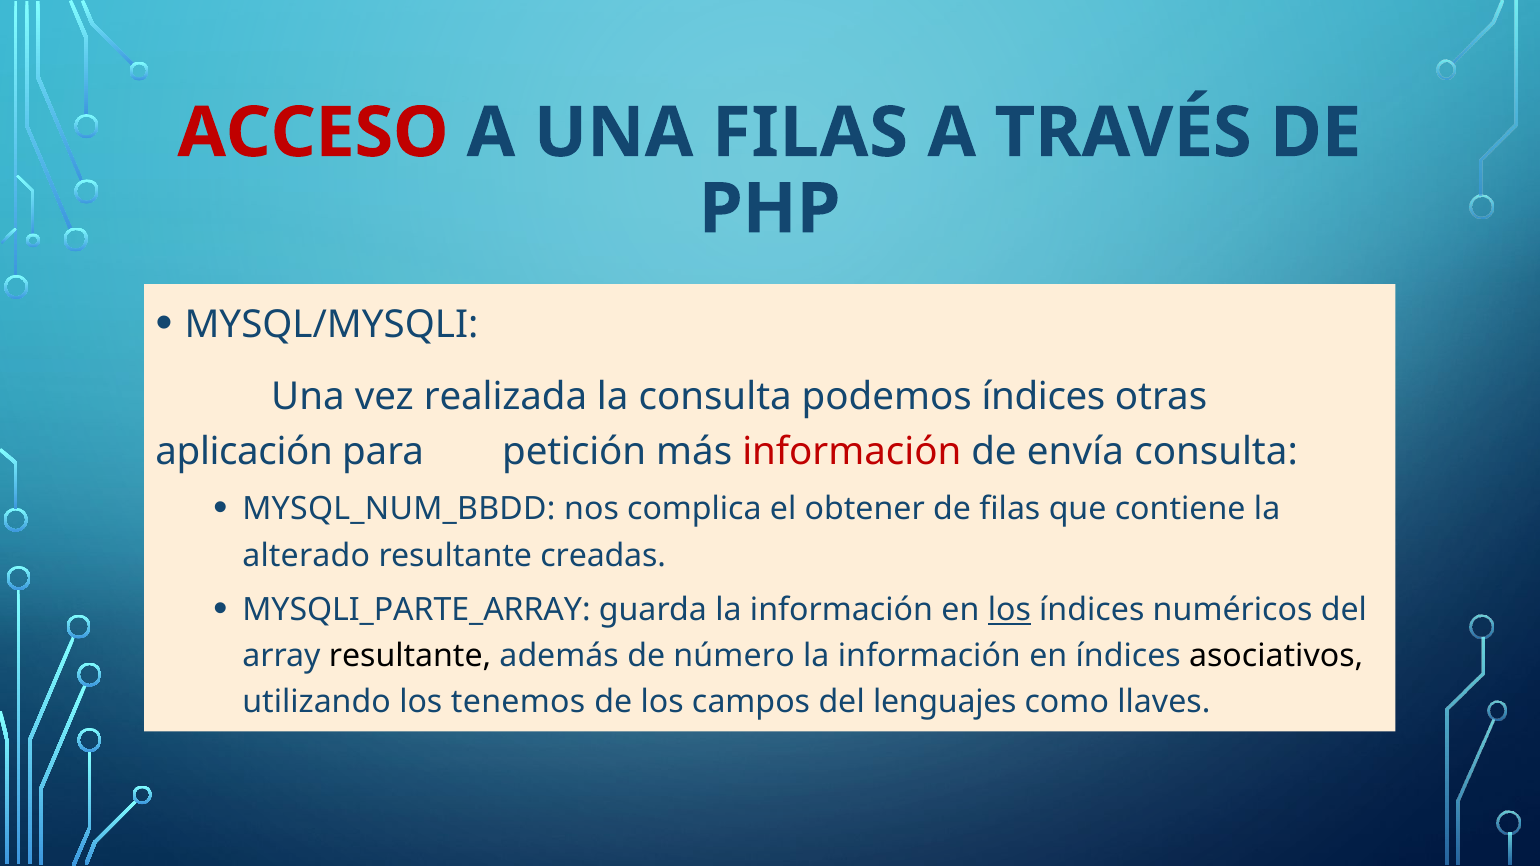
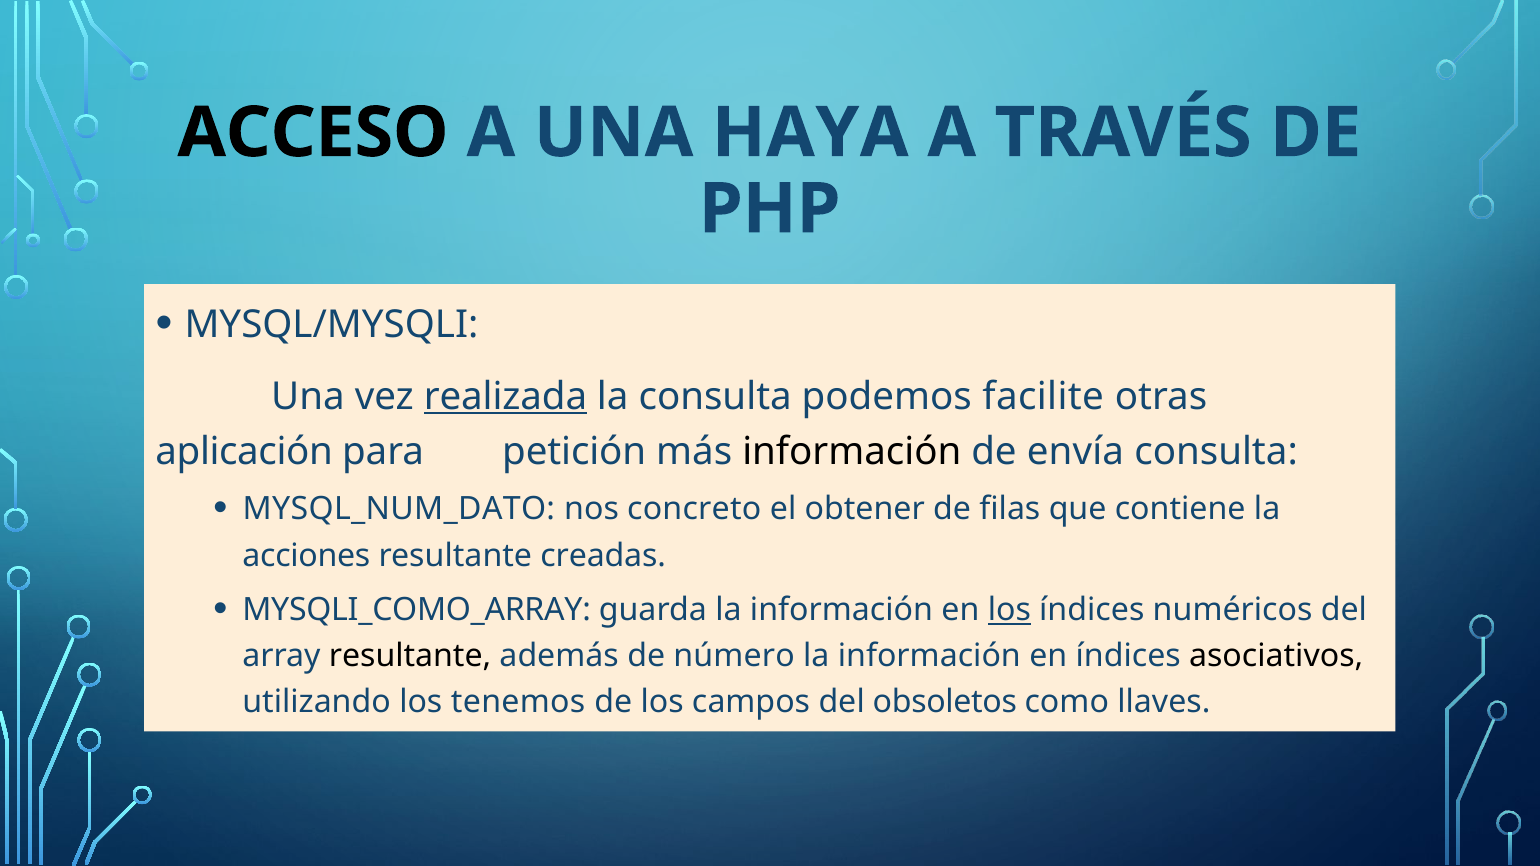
ACCESO colour: red -> black (313, 133)
UNA FILAS: FILAS -> HAYA (810, 133)
realizada underline: none -> present (505, 396)
podemos índices: índices -> facilite (1043, 396)
información colour: red -> black (852, 452)
MYSQL_NUM_BBDD: MYSQL_NUM_BBDD -> MYSQL_NUM_DATO (399, 510)
complica: complica -> concreto (694, 510)
alterado: alterado -> acciones (306, 556)
MYSQLI_PARTE_ARRAY: MYSQLI_PARTE_ARRAY -> MYSQLI_COMO_ARRAY (417, 610)
lenguajes: lenguajes -> obsoletos (945, 702)
